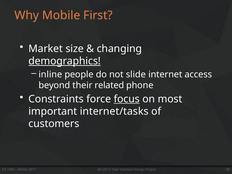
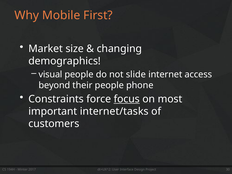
demographics underline: present -> none (65, 61)
inline: inline -> visual (50, 74)
their related: related -> people (109, 85)
